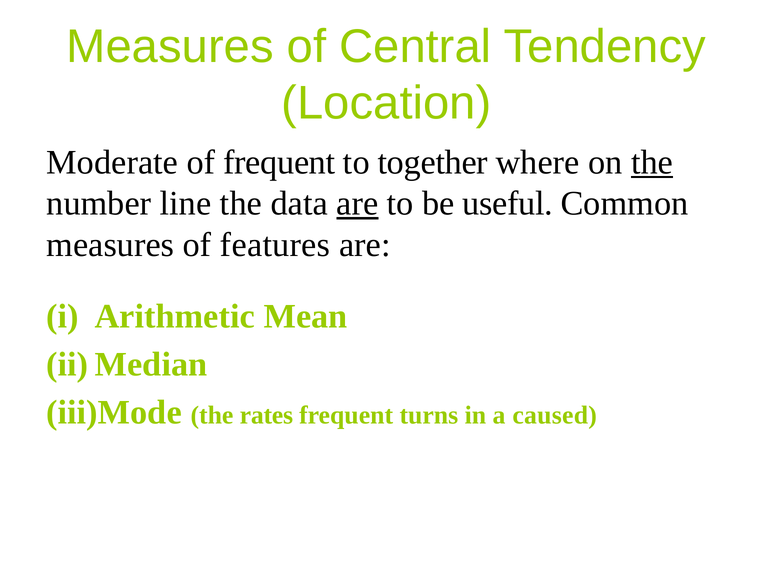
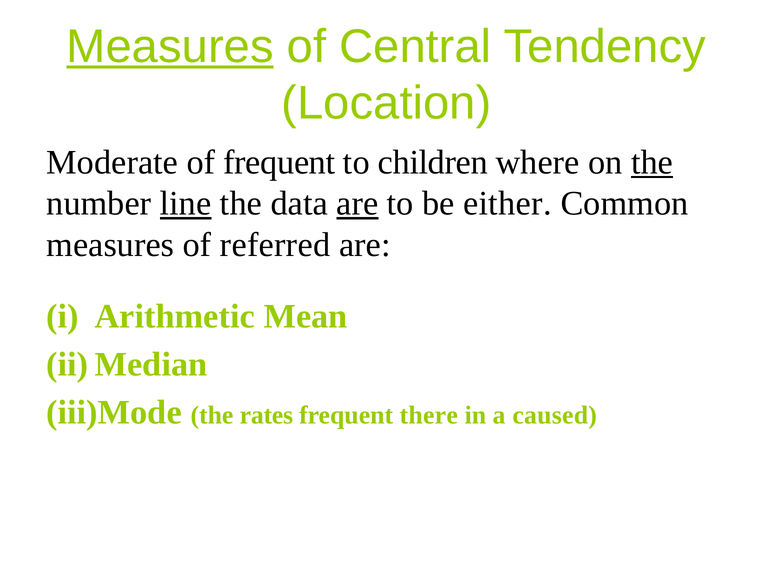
Measures underline: none -> present (170, 46)
together: together -> children (433, 162)
line underline: none -> present (186, 203)
useful: useful -> either (507, 203)
features: features -> referred (275, 245)
turns: turns -> there (429, 415)
